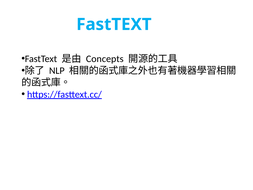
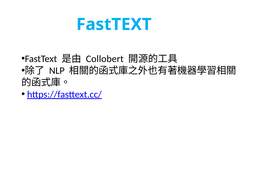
Concepts: Concepts -> Collobert (105, 59)
